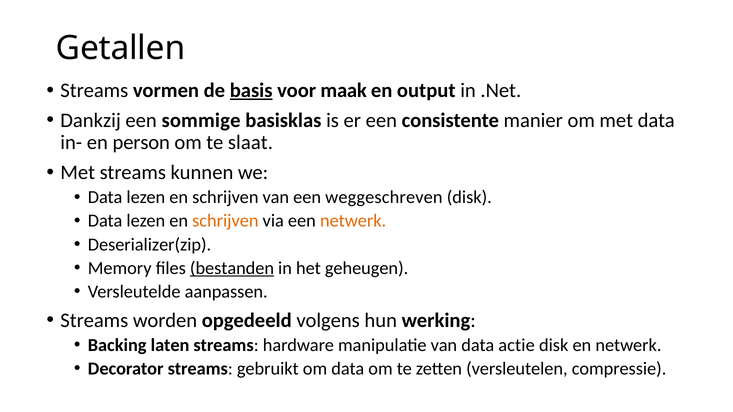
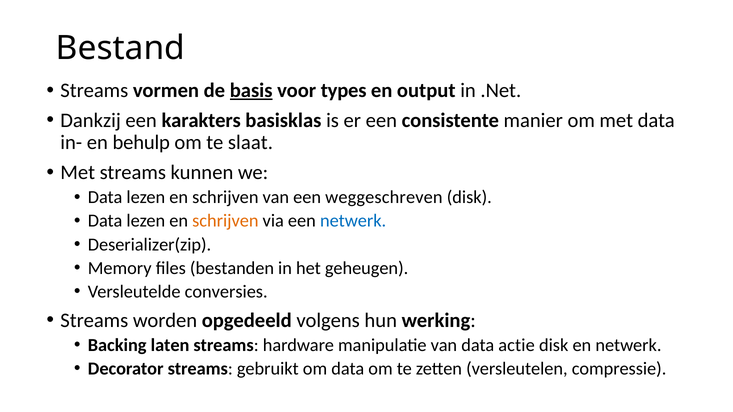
Getallen: Getallen -> Bestand (120, 48)
maak: maak -> types (344, 90)
sommige: sommige -> karakters (201, 120)
person: person -> behulp (141, 143)
netwerk colour: orange -> blue (353, 221)
bestanden underline: present -> none (232, 268)
aanpassen: aanpassen -> conversies (226, 292)
